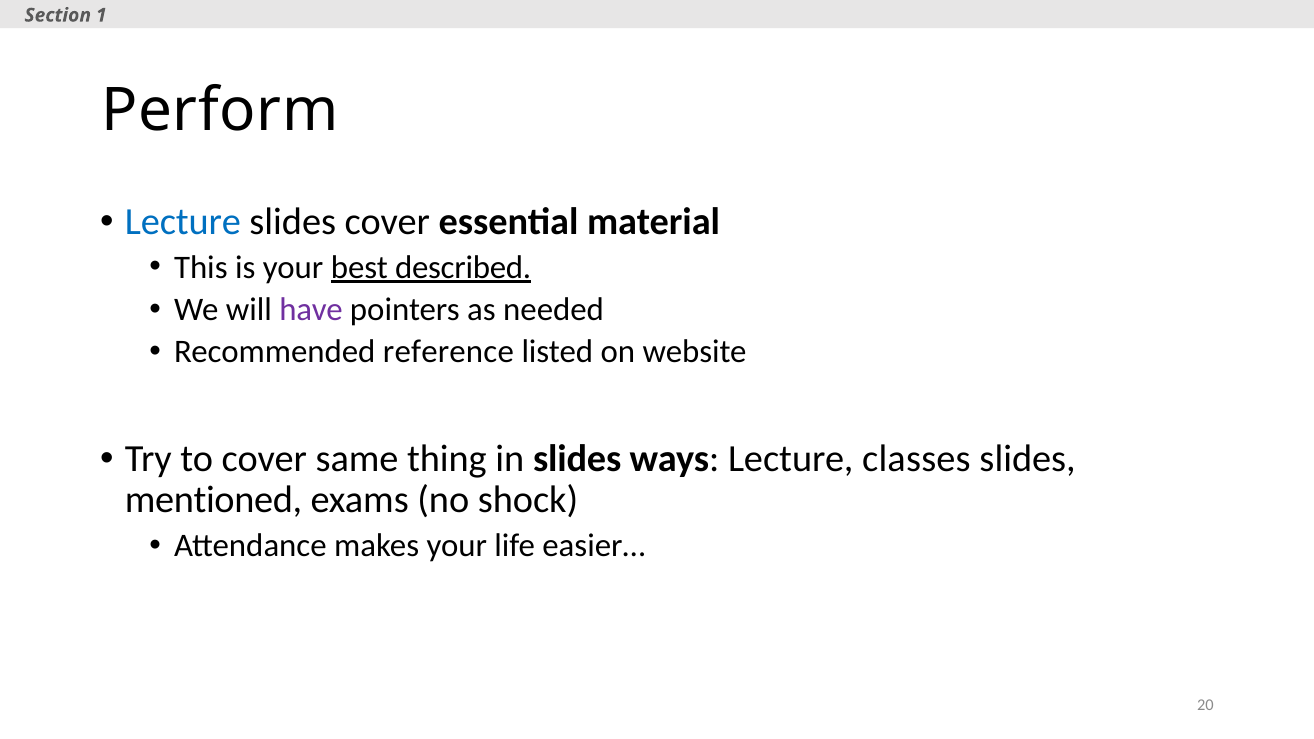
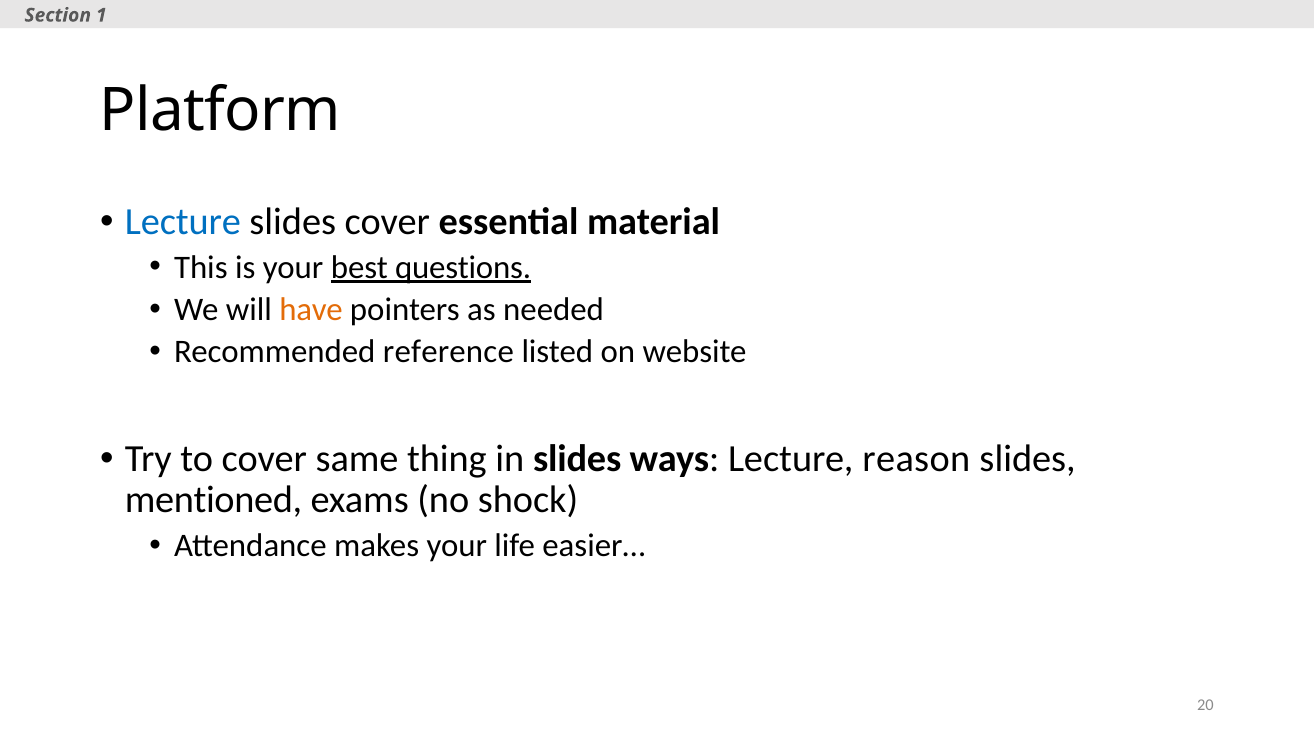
Perform: Perform -> Platform (220, 110)
described: described -> questions (463, 267)
have colour: purple -> orange (311, 310)
classes: classes -> reason (916, 459)
